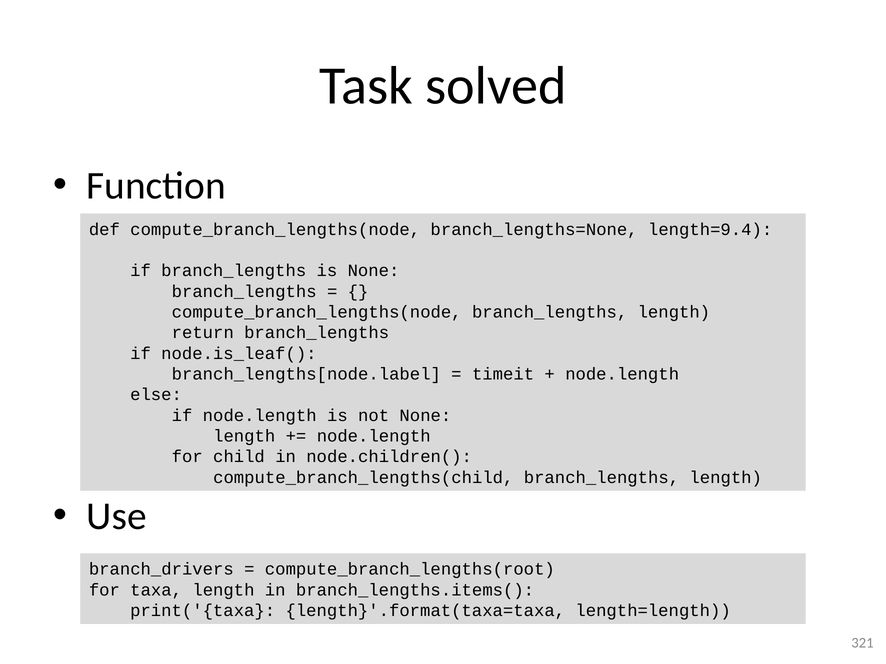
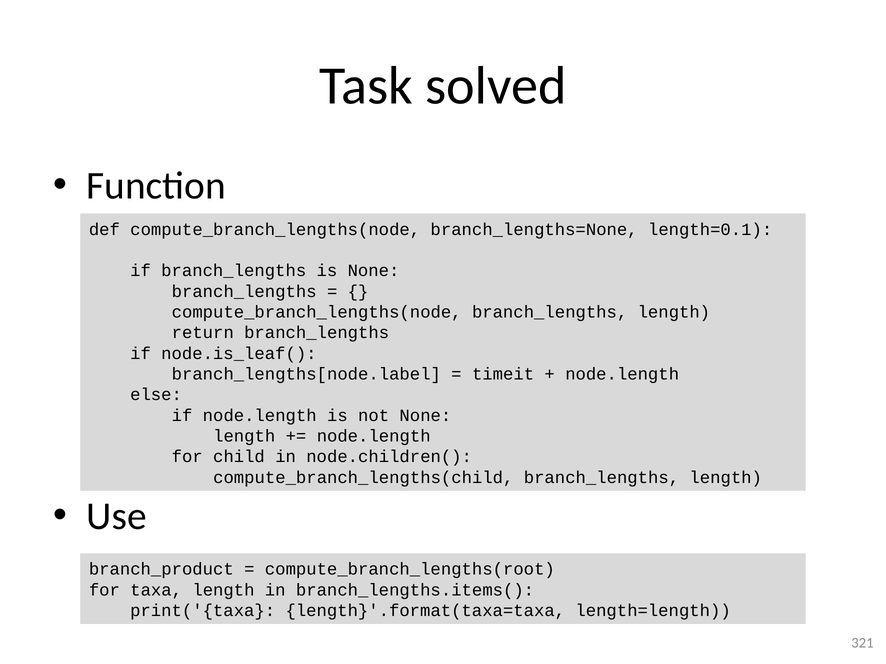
length=9.4: length=9.4 -> length=0.1 (710, 230)
branch_drivers: branch_drivers -> branch_product (161, 570)
